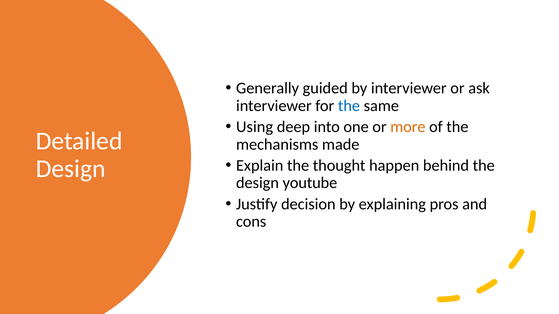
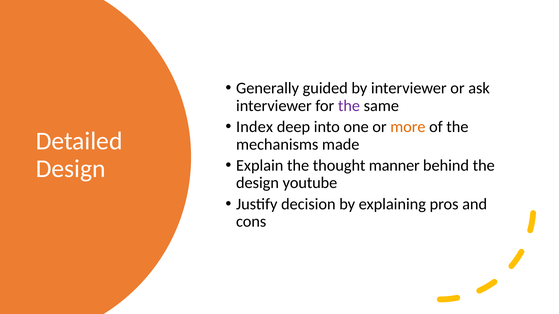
the colour: blue -> purple (349, 106)
Using: Using -> Index (255, 127)
happen: happen -> manner (394, 166)
